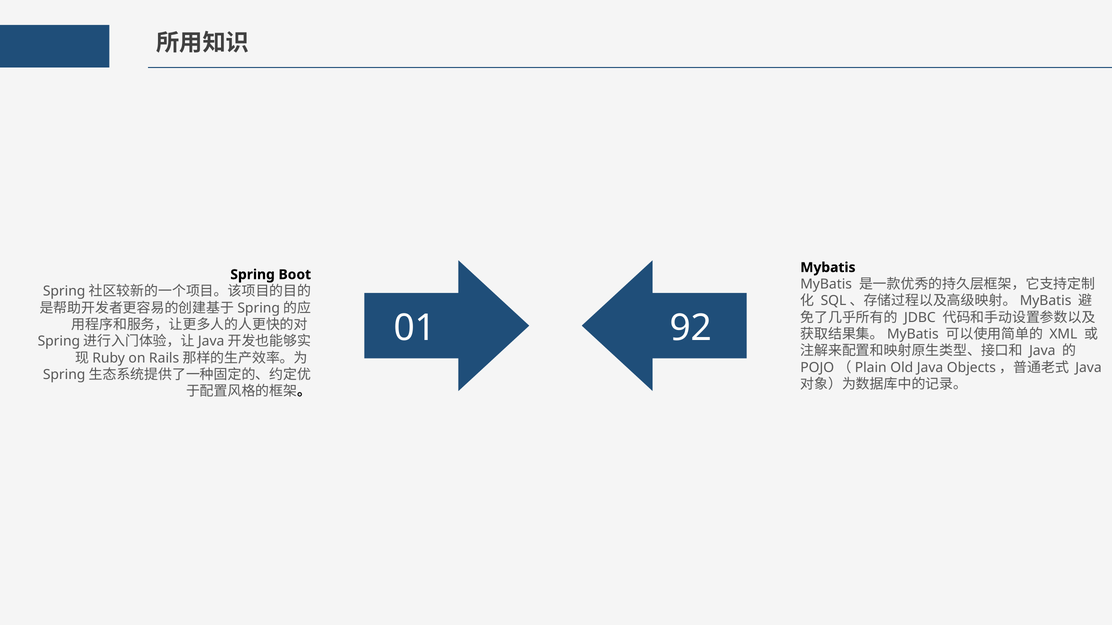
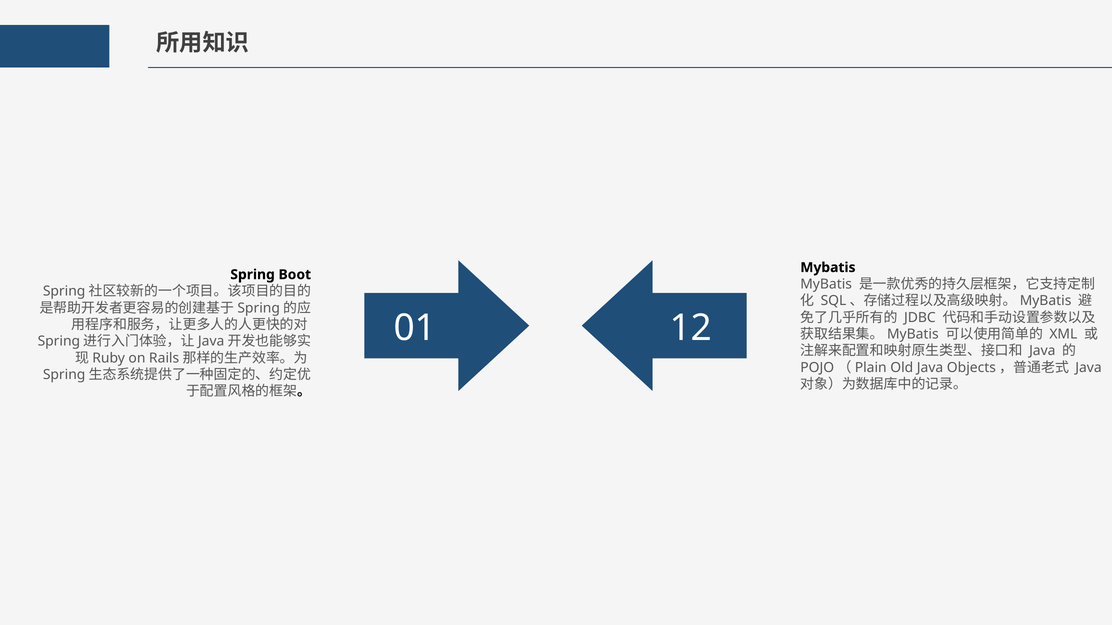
92: 92 -> 12 (691, 328)
